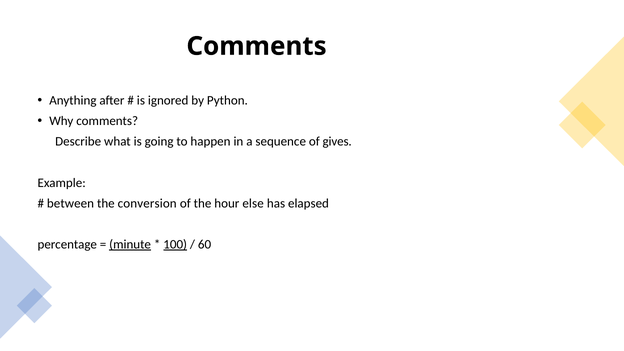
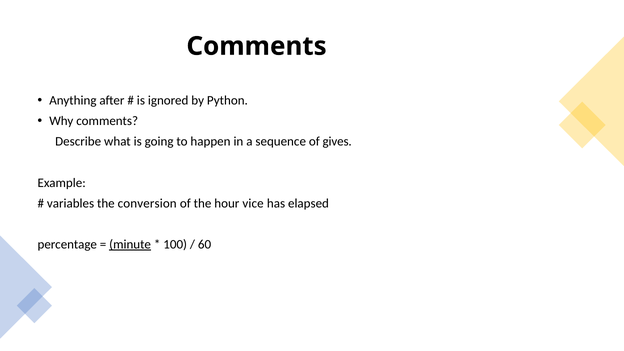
between: between -> variables (71, 203)
else: else -> vice (253, 203)
100 underline: present -> none (175, 245)
